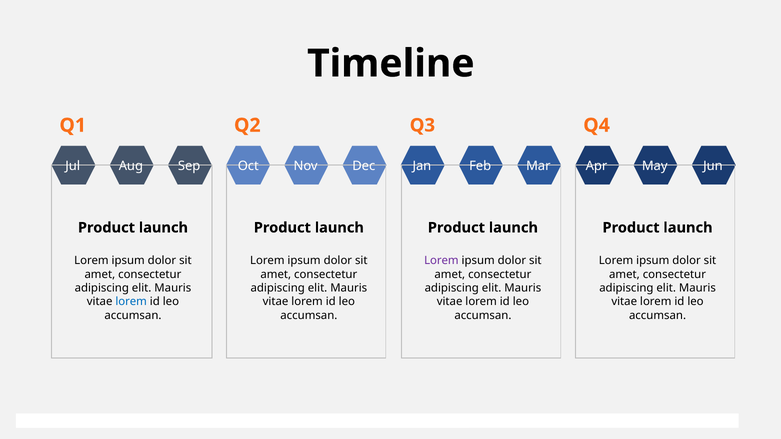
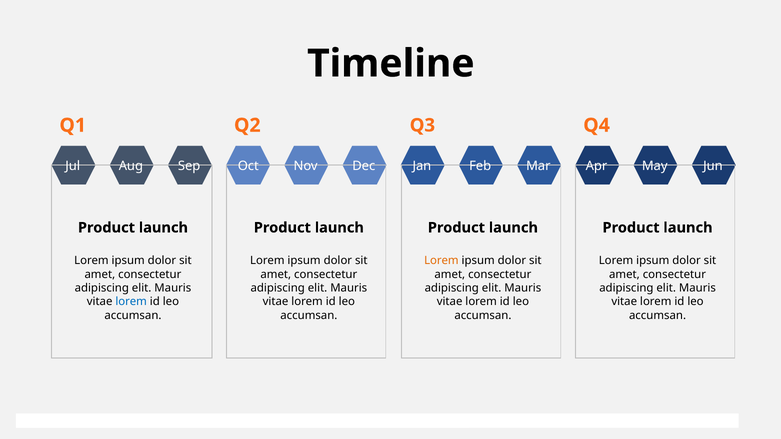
Lorem colour: purple -> orange (441, 261)
